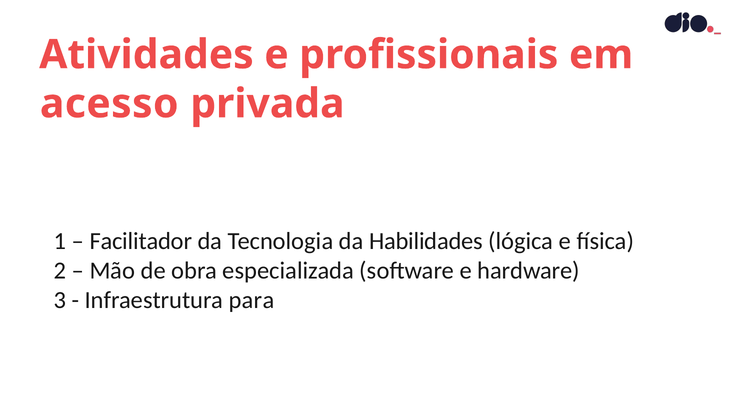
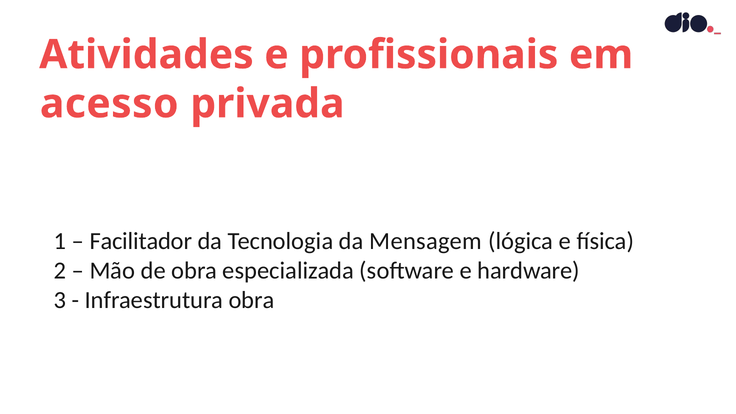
Habilidades: Habilidades -> Mensagem (426, 241)
Infraestrutura para: para -> obra (252, 300)
